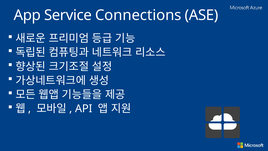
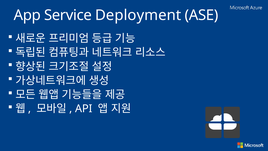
Connections: Connections -> Deployment (138, 15)
